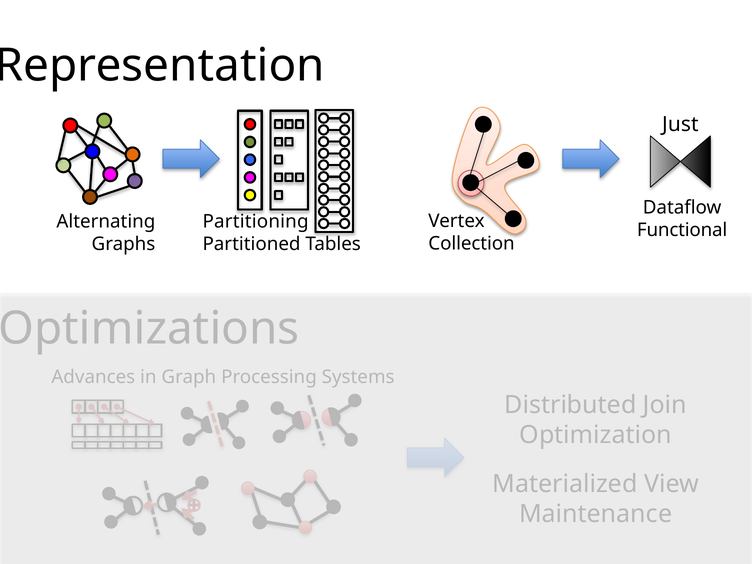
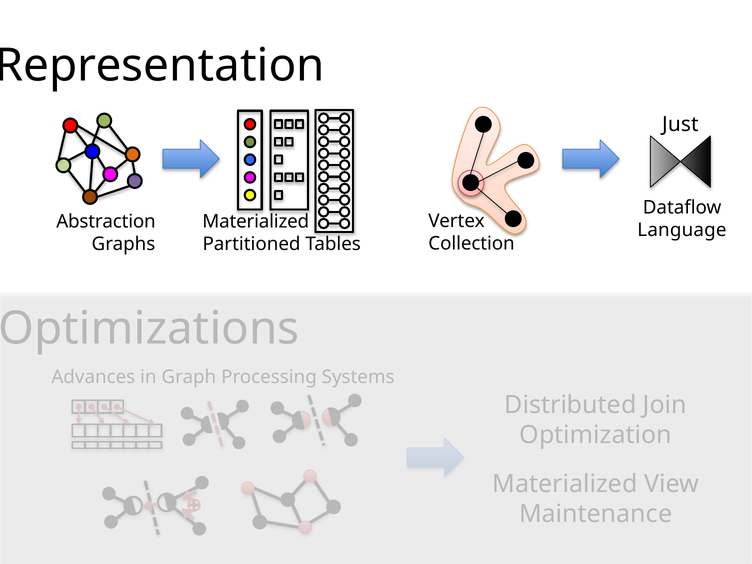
Alternating: Alternating -> Abstraction (106, 222)
Partitioning: Partitioning -> Materialized (256, 222)
Functional: Functional -> Language (682, 230)
